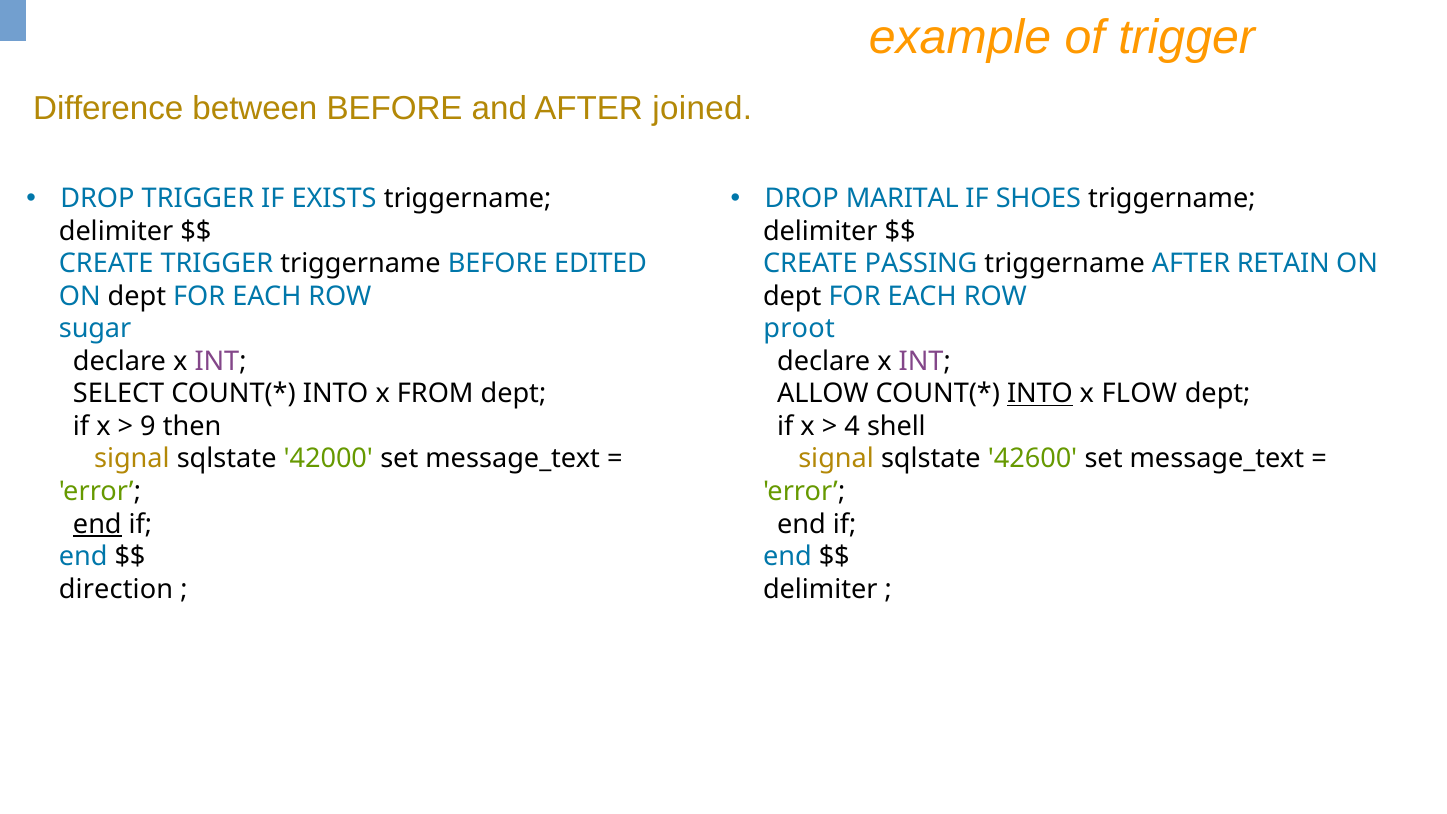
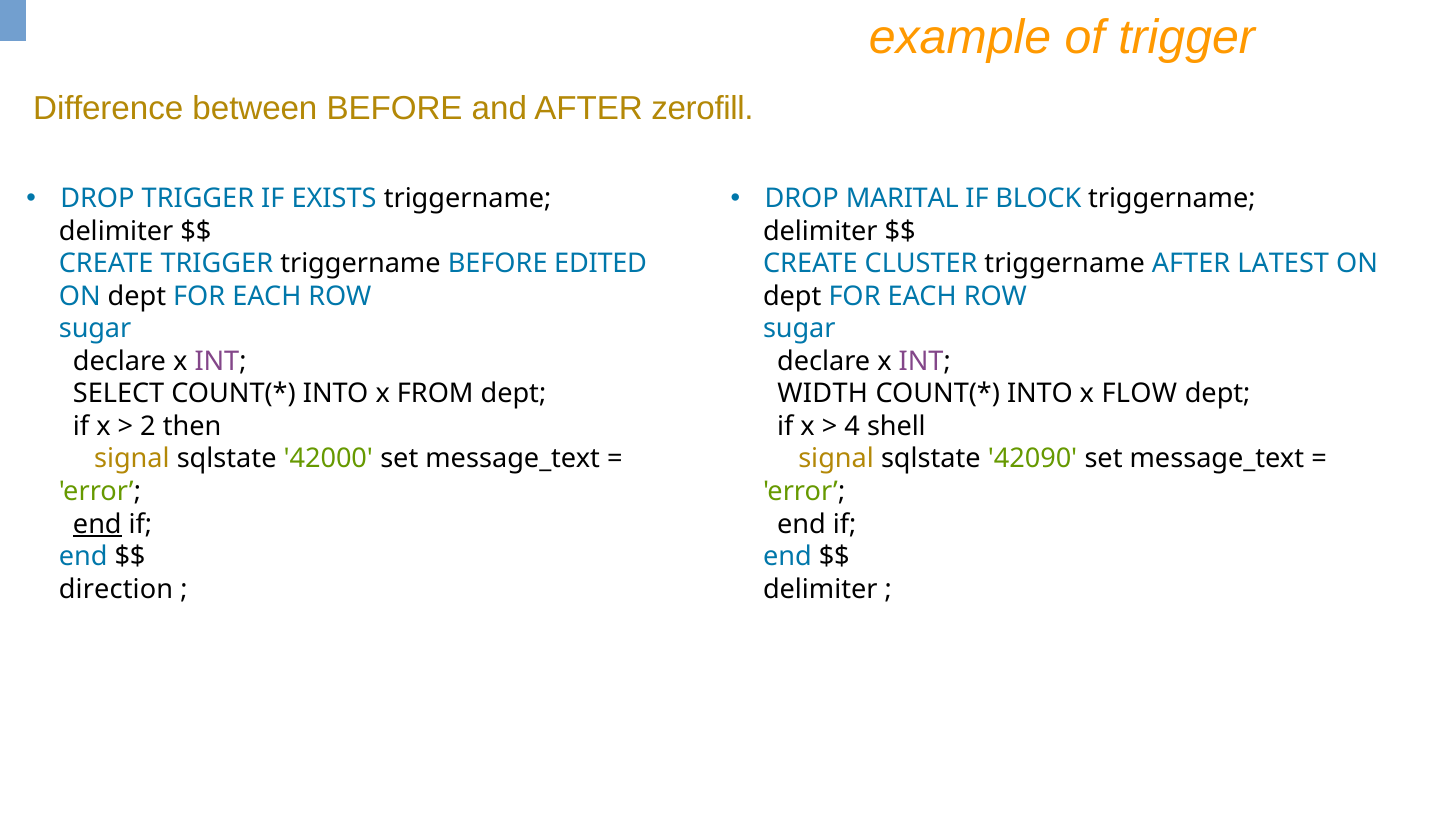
joined: joined -> zerofill (703, 109)
SHOES: SHOES -> BLOCK (1038, 199)
PASSING: PASSING -> CLUSTER (921, 264)
RETAIN: RETAIN -> LATEST (1283, 264)
proot: proot -> sugar (799, 329)
ALLOW: ALLOW -> WIDTH (823, 394)
INTO underline: present -> none (1040, 394)
9: 9 -> 2 (148, 426)
42600: 42600 -> 42090 (1033, 459)
